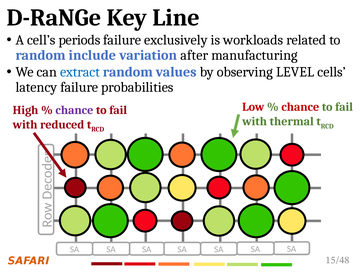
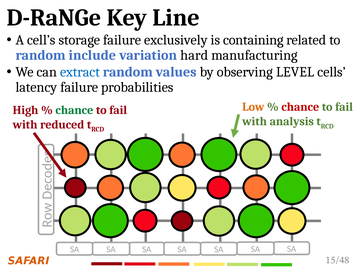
periods: periods -> storage (79, 40)
workloads: workloads -> containing (253, 40)
after: after -> hard (194, 55)
Low colour: red -> orange (253, 107)
chance colour: purple -> green (74, 110)
thermal: thermal -> analysis (292, 121)
